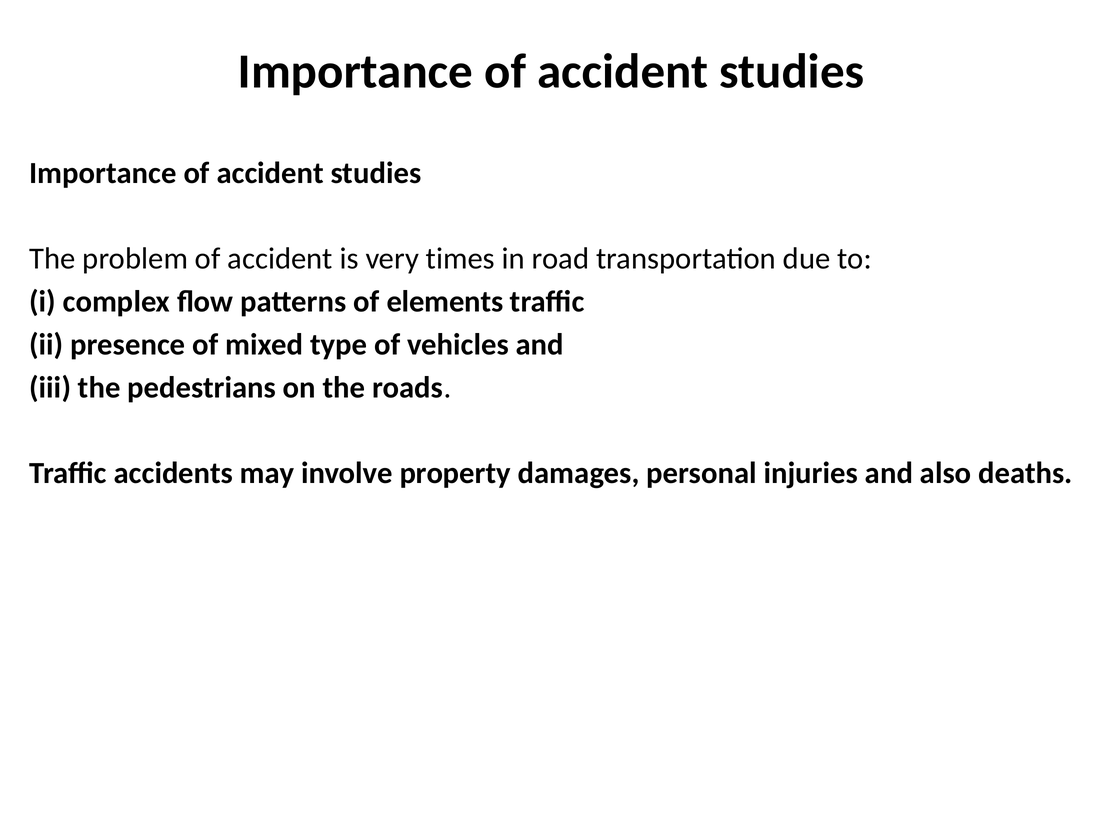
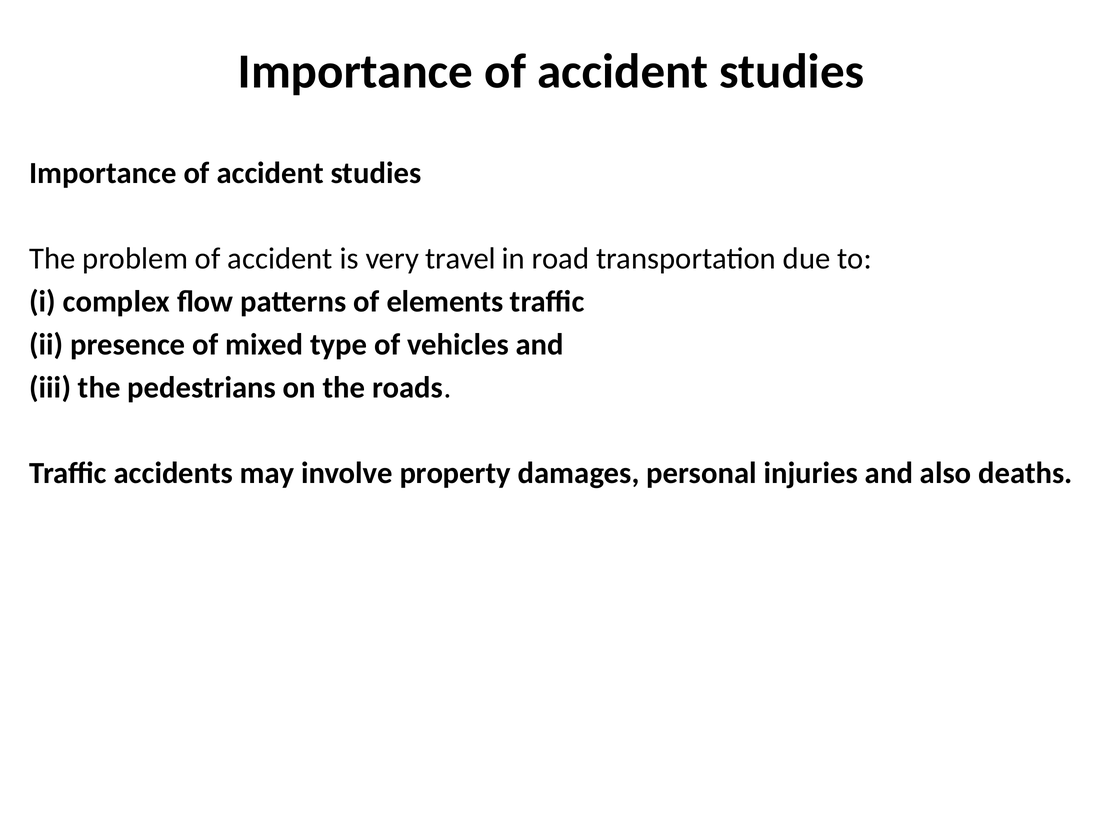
times: times -> travel (461, 259)
